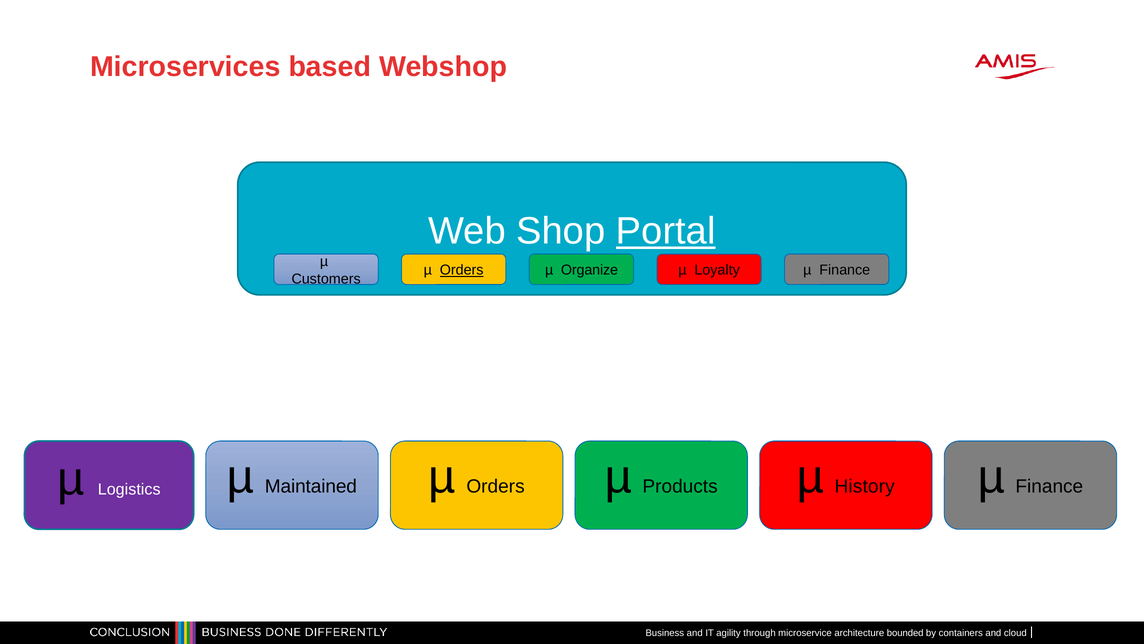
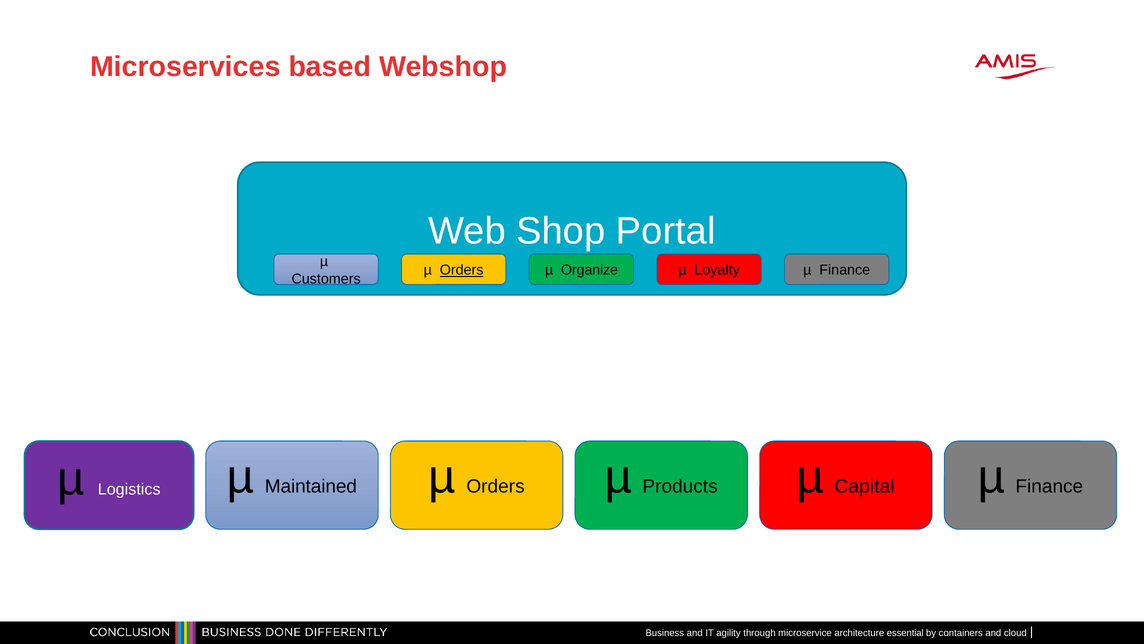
Portal underline: present -> none (666, 231)
History: History -> Capital (865, 486)
bounded: bounded -> essential (905, 632)
